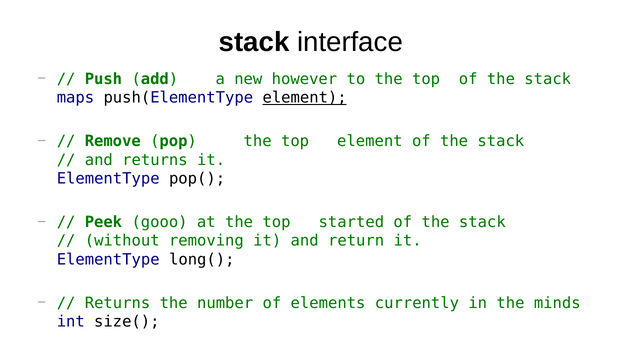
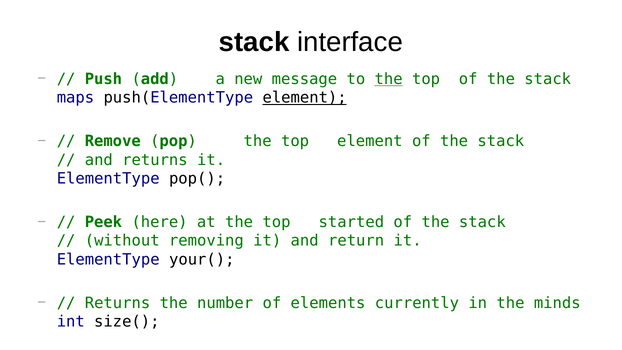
however: however -> message (304, 79)
the underline: none -> present (389, 79)
gooo: gooo -> here (160, 222)
long(: long( -> your( (202, 259)
